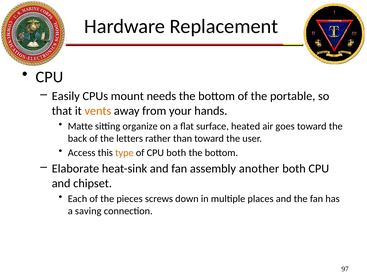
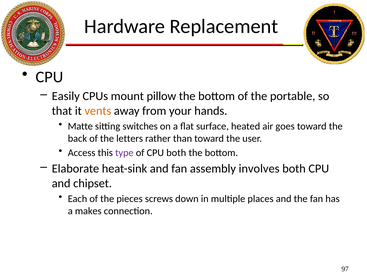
needs: needs -> pillow (161, 96)
organize: organize -> switches (140, 126)
type colour: orange -> purple (124, 153)
another: another -> involves (259, 169)
saving: saving -> makes (88, 211)
